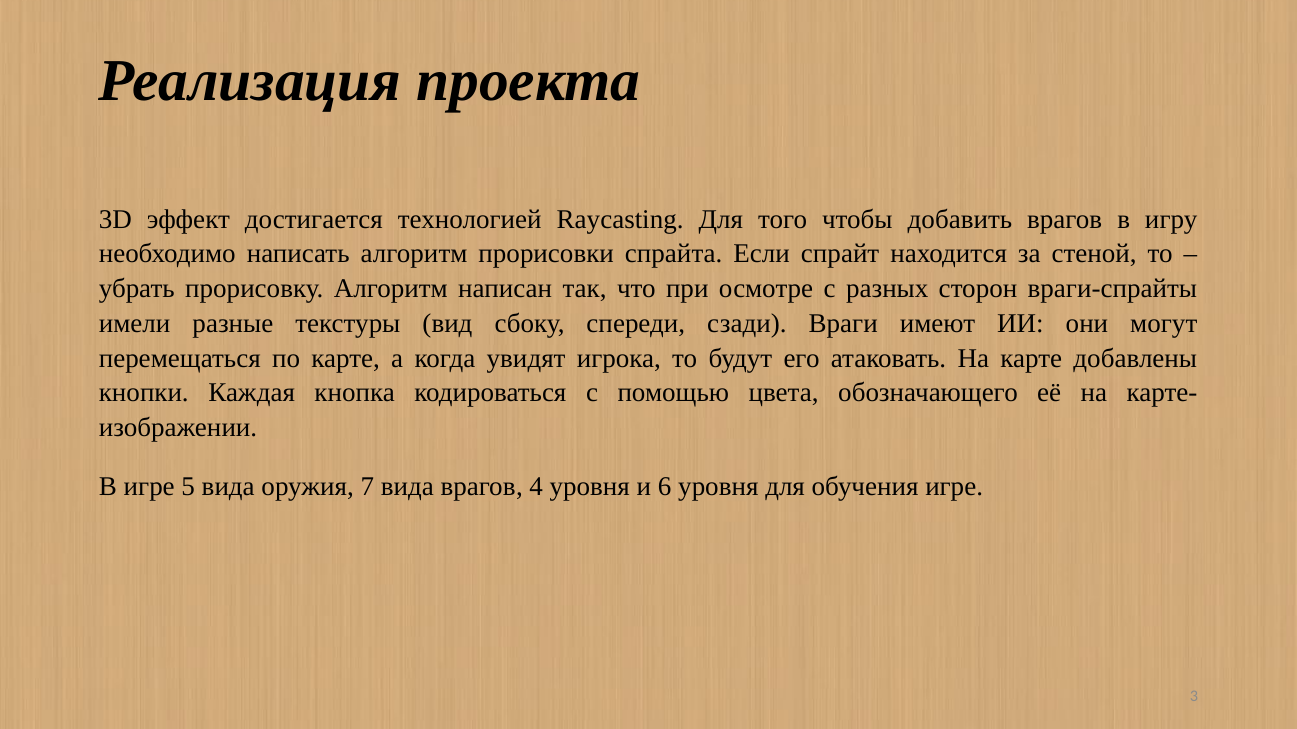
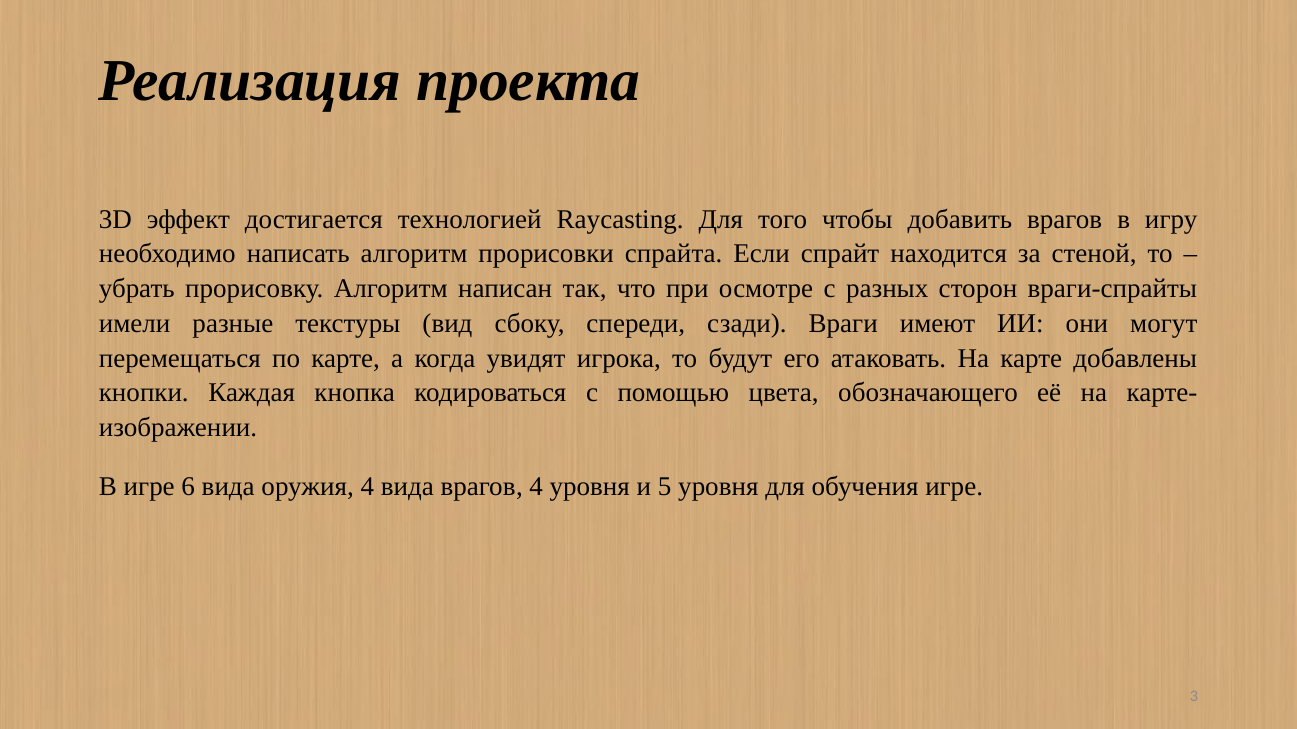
5: 5 -> 6 (188, 487)
оружия 7: 7 -> 4 (367, 487)
6: 6 -> 5 (665, 487)
